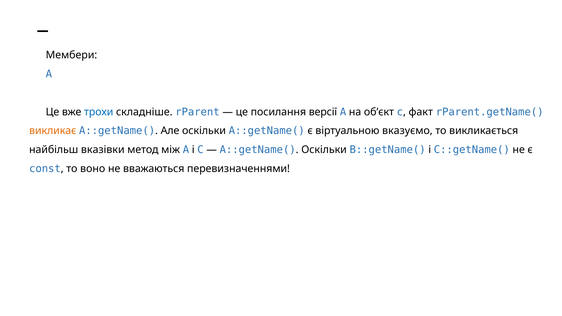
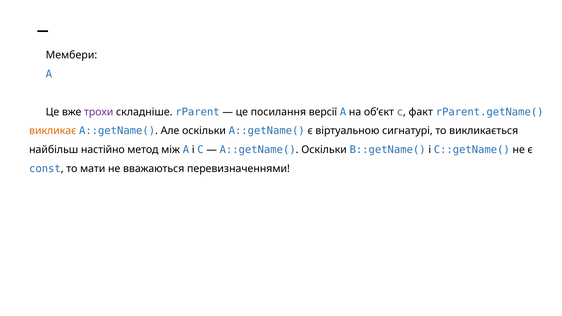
трохи colour: blue -> purple (99, 112)
вказуємо: вказуємо -> сигнатурі (407, 131)
вказівки: вказівки -> настійно (103, 150)
воно: воно -> мати (93, 169)
